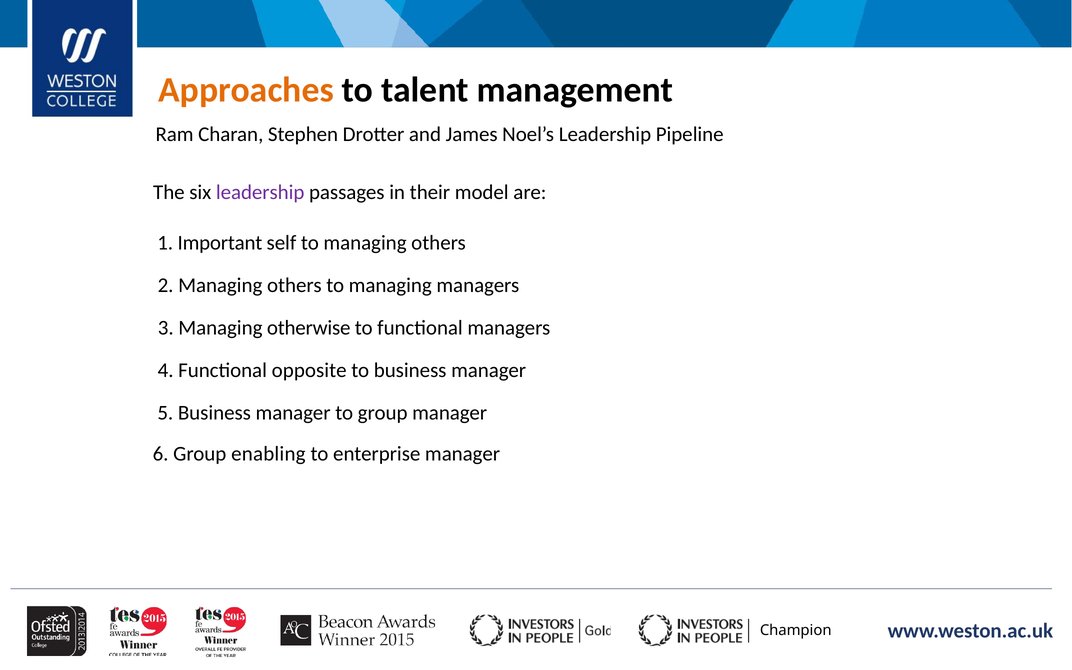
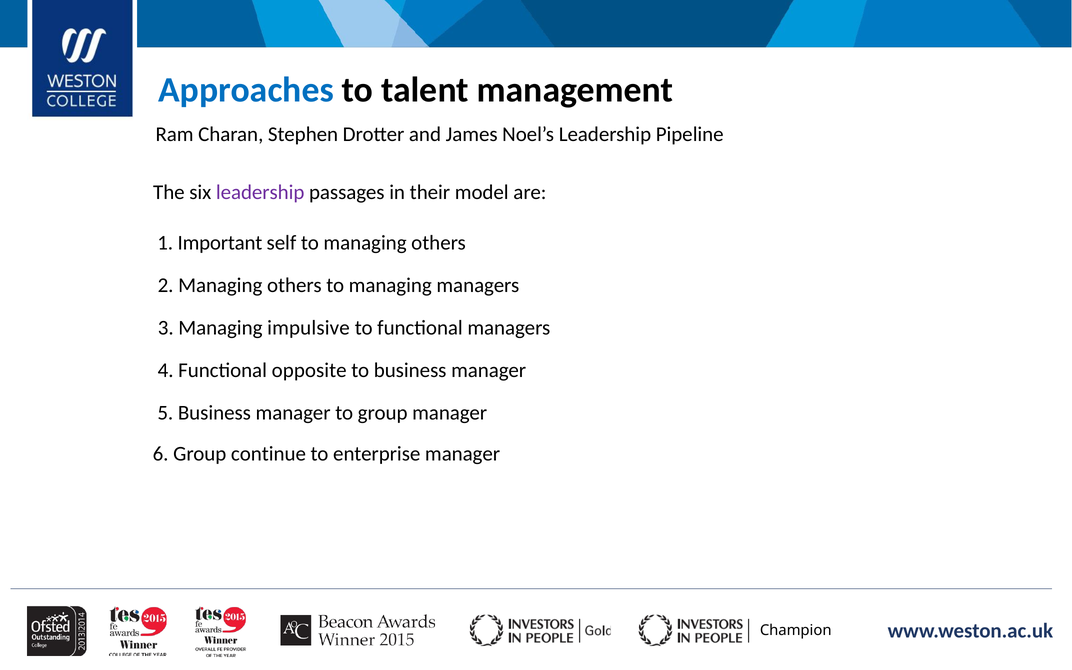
Approaches colour: orange -> blue (246, 90)
otherwise: otherwise -> impulsive (308, 328)
enabling: enabling -> continue (268, 454)
